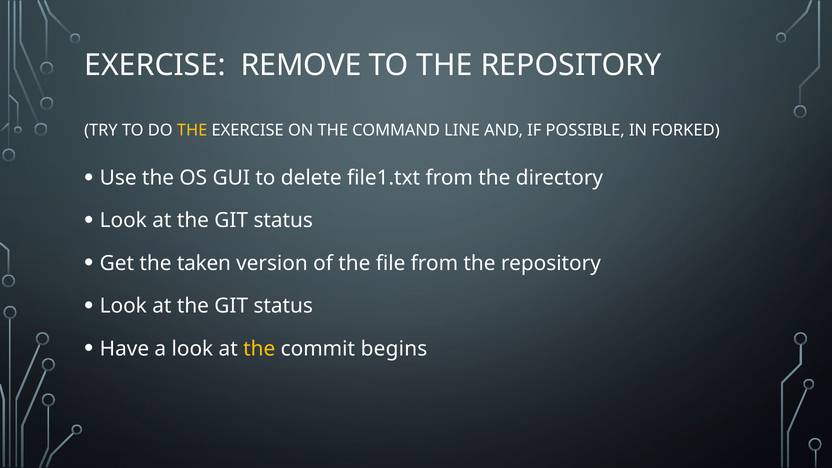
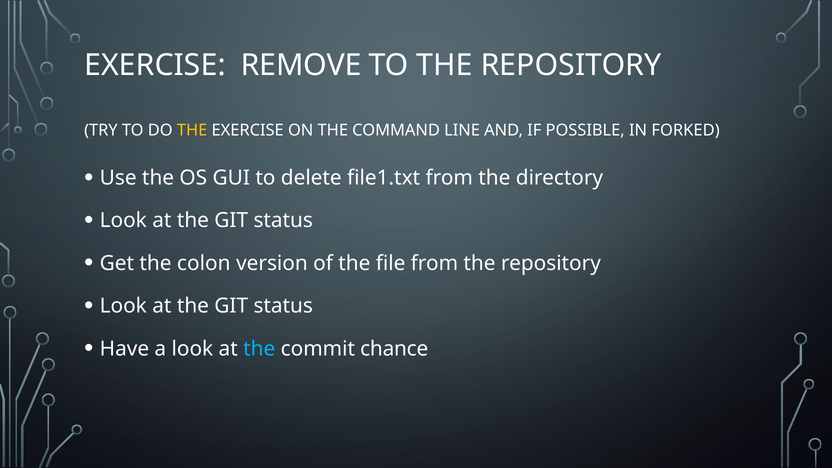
taken: taken -> colon (204, 263)
the colour: yellow -> light blue (259, 349)
begins: begins -> chance (394, 349)
